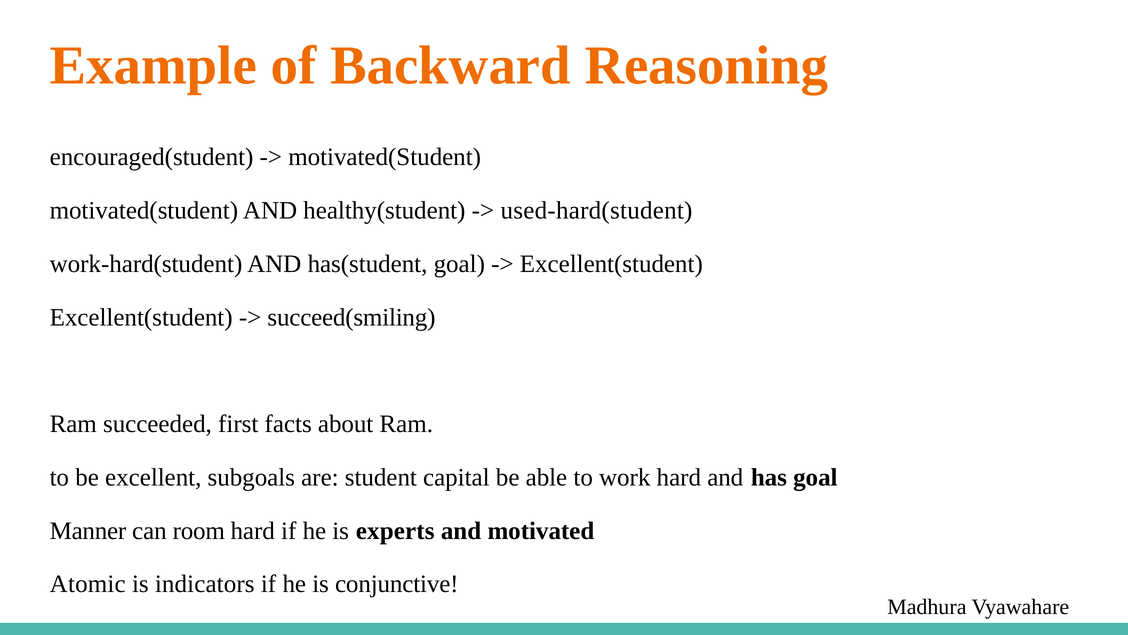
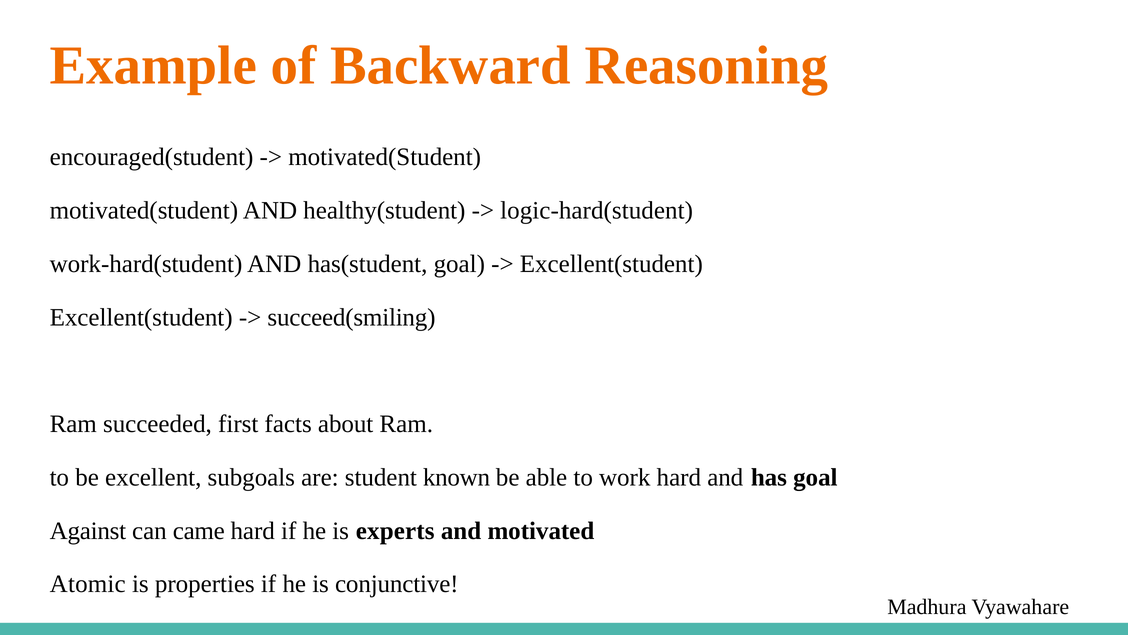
used-hard(student: used-hard(student -> logic-hard(student (597, 210)
capital: capital -> known (456, 477)
Manner: Manner -> Against (88, 530)
room: room -> came (199, 530)
indicators: indicators -> properties (205, 584)
